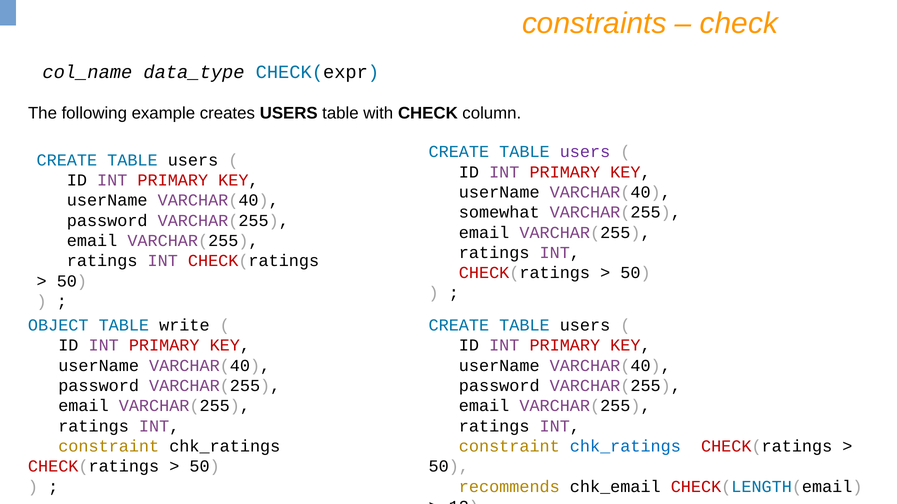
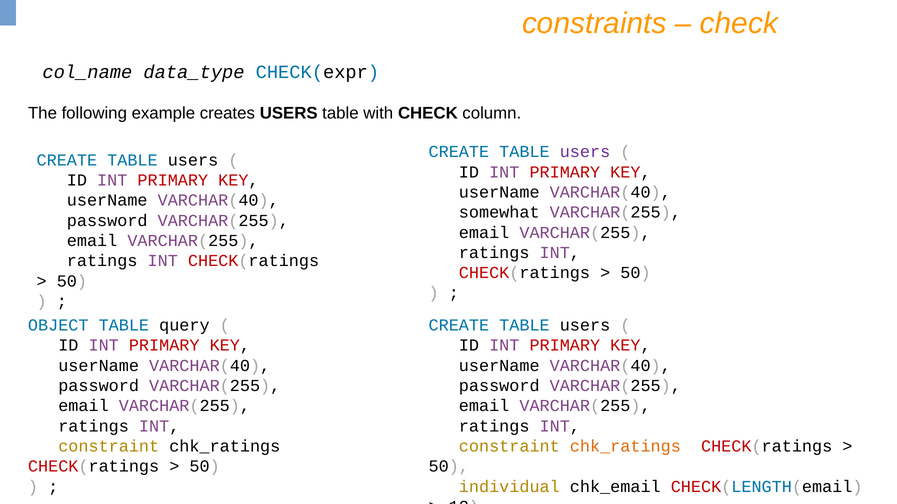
write: write -> query (184, 326)
chk_ratings colour: blue -> orange (625, 447)
recommends: recommends -> individual (509, 487)
